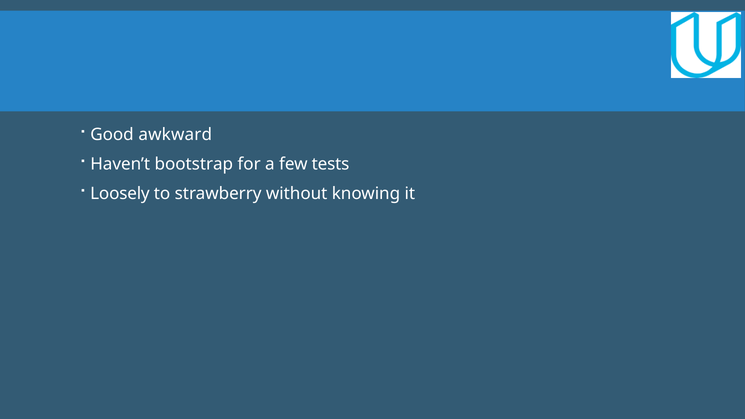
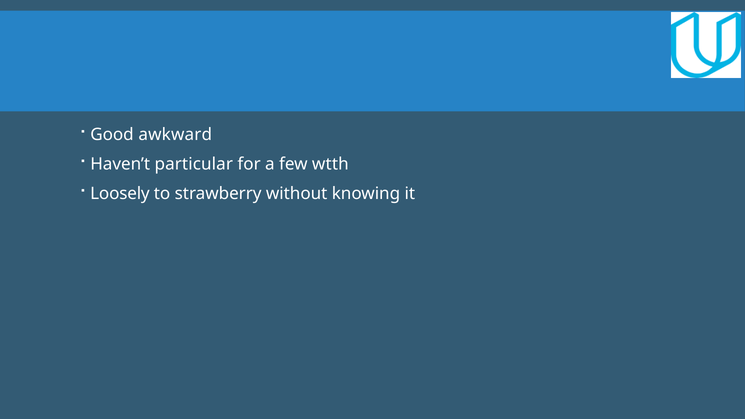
bootstrap: bootstrap -> particular (194, 164)
tests: tests -> wtth (330, 164)
